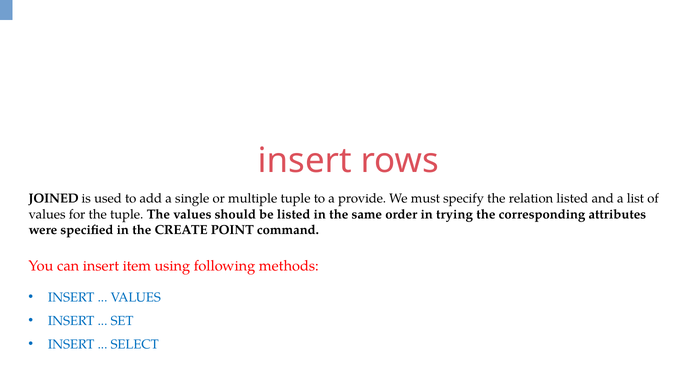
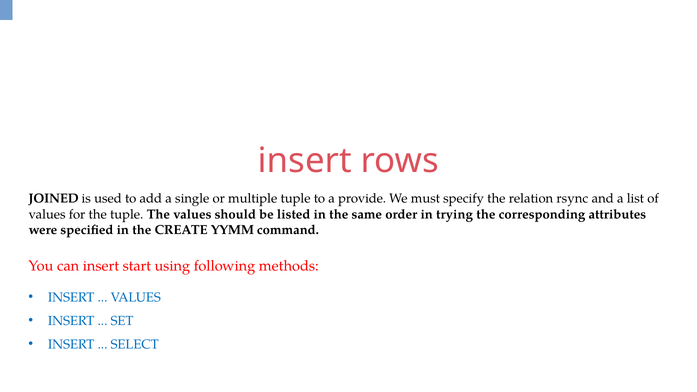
relation listed: listed -> rsync (572, 199)
POINT: POINT -> YYMM (232, 230)
item: item -> start (137, 266)
